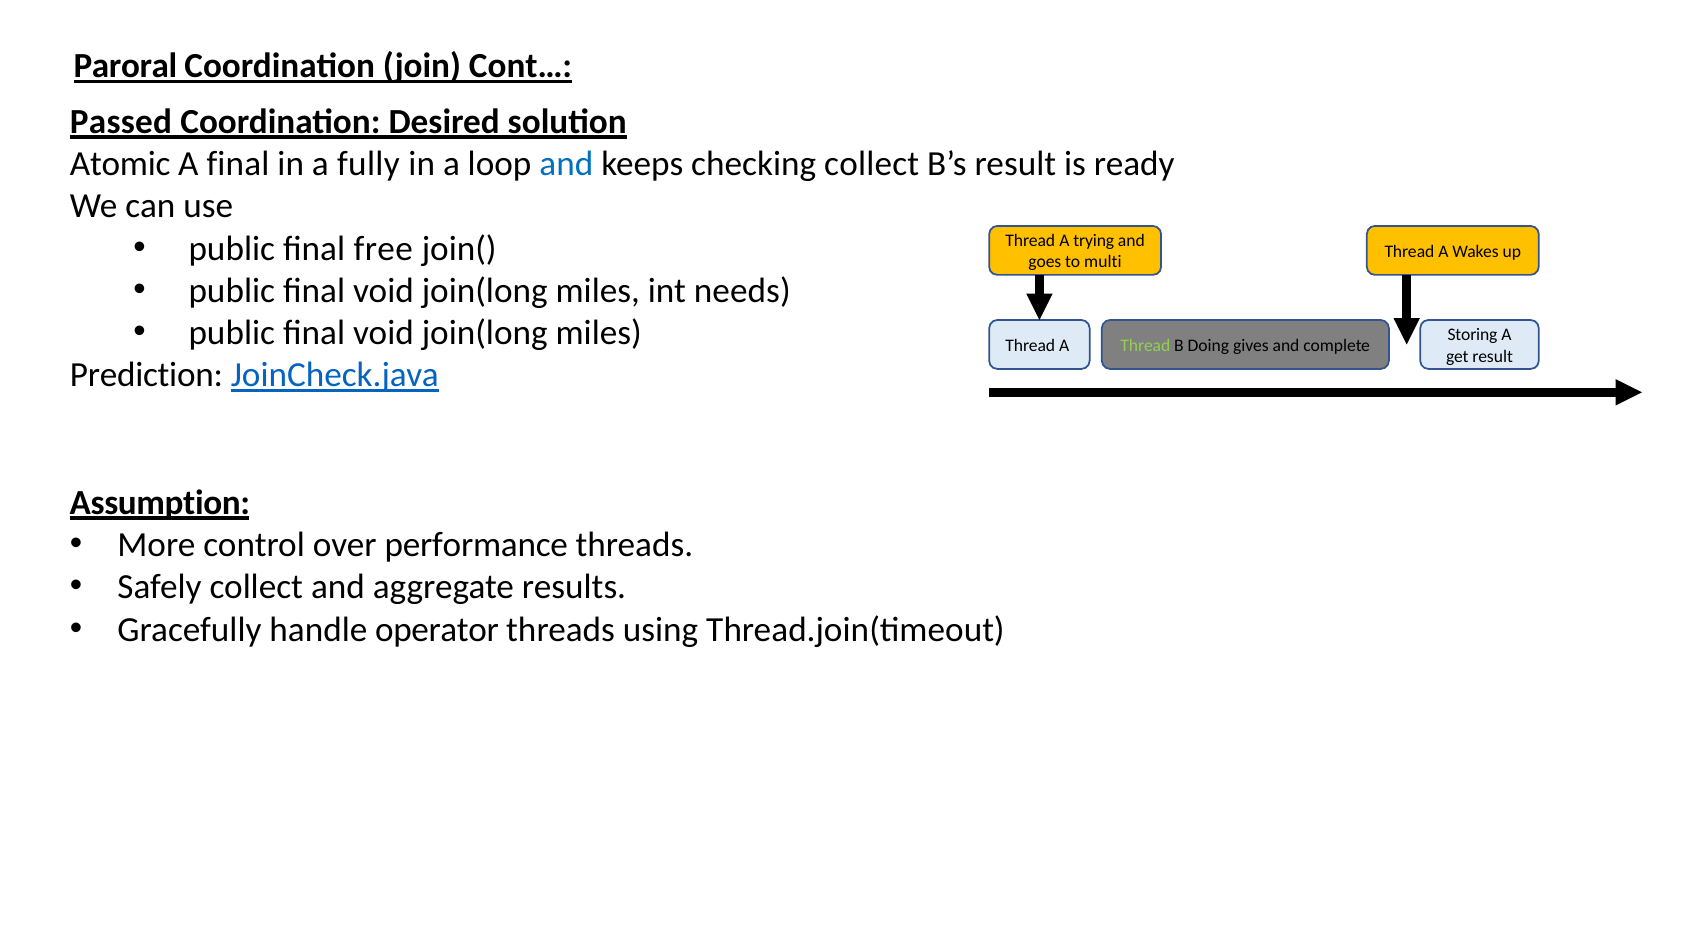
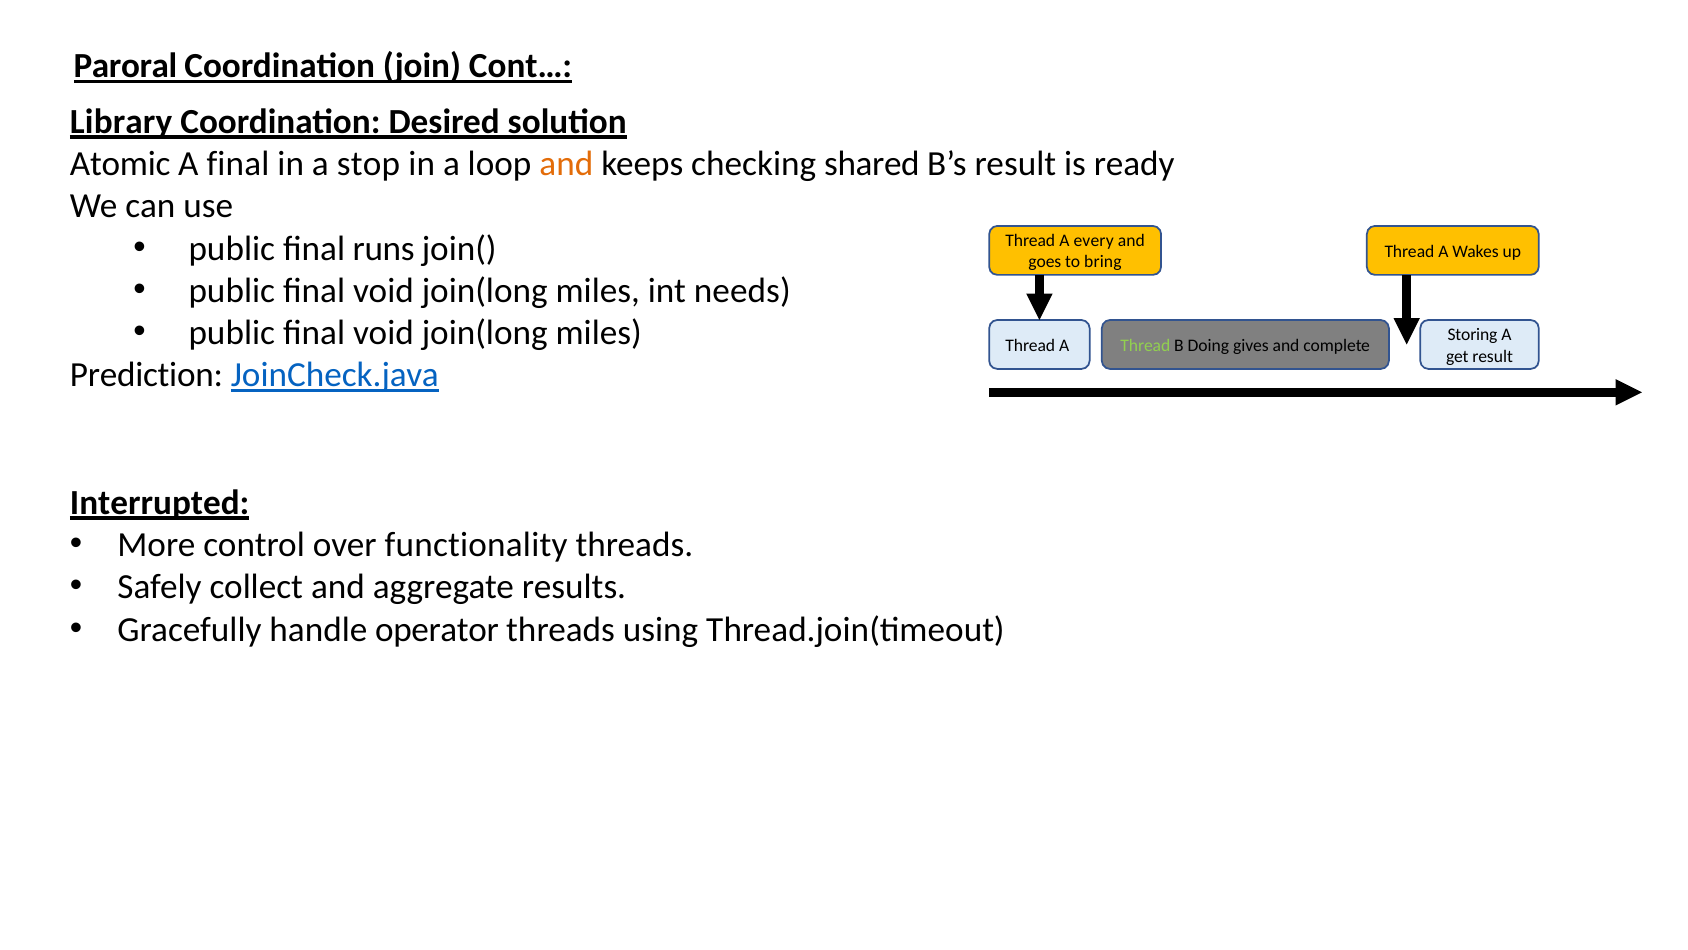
Passed: Passed -> Library (121, 122)
fully: fully -> stop (368, 164)
and colour: blue -> orange (566, 164)
checking collect: collect -> shared (872, 164)
free: free -> runs (384, 248)
trying: trying -> every (1094, 241)
multi: multi -> bring (1103, 262)
Assumption: Assumption -> Interrupted (160, 502)
performance: performance -> functionality (476, 545)
